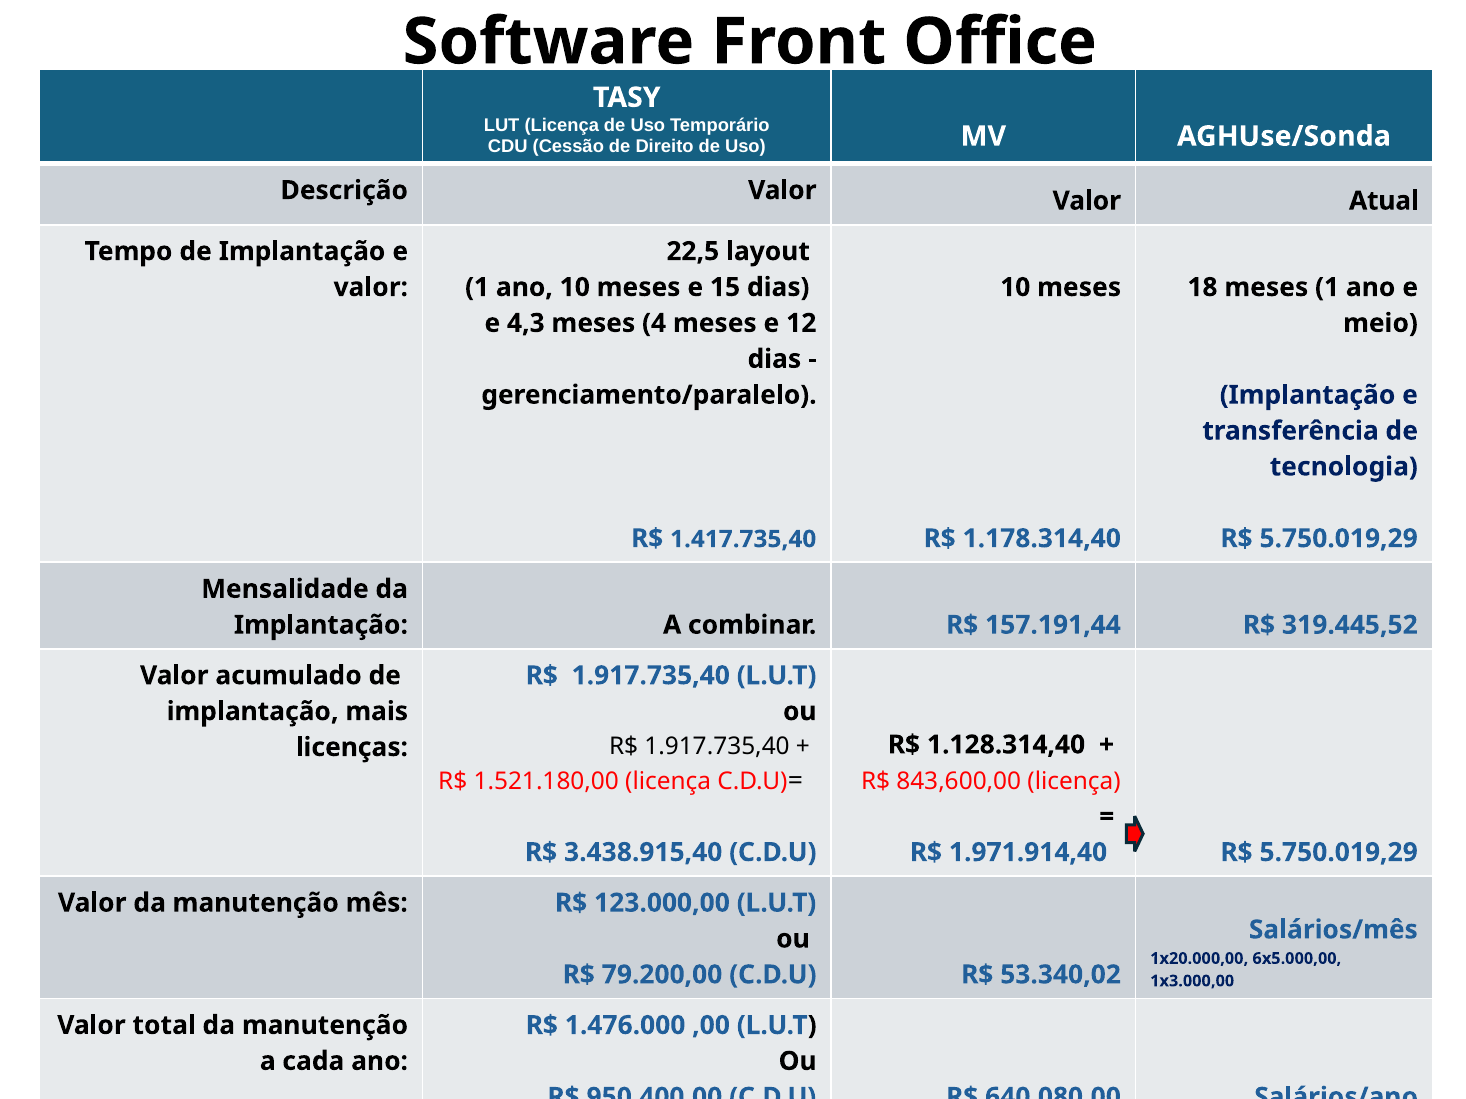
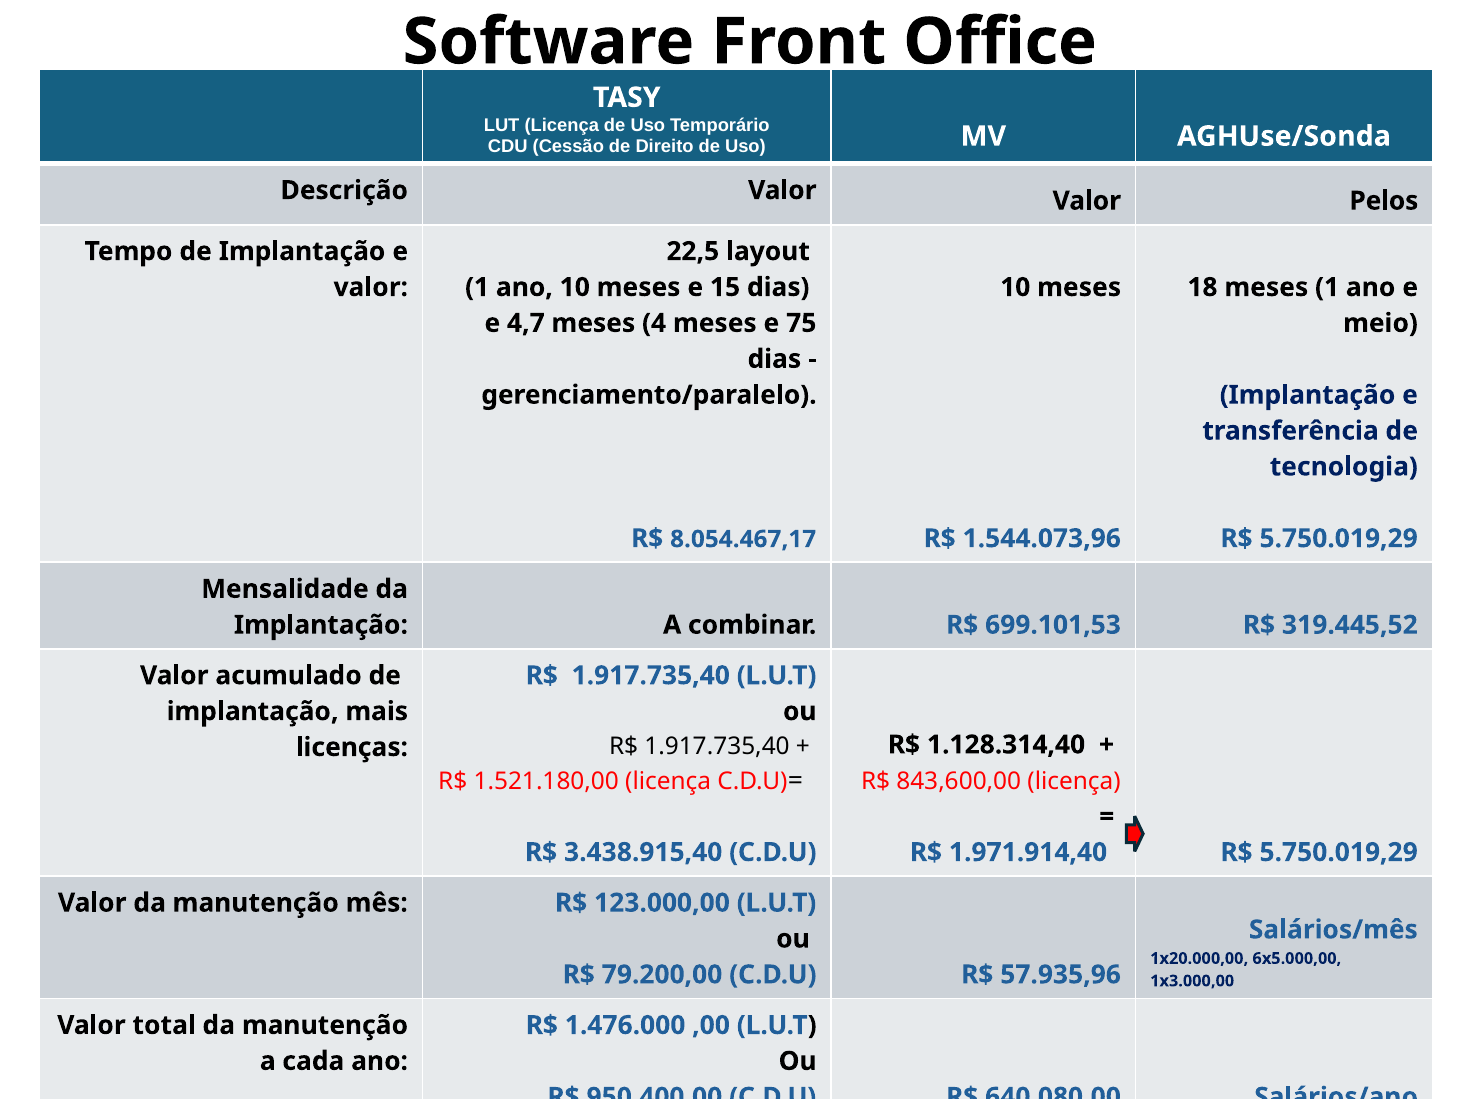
Atual: Atual -> Pelos (1384, 201)
4,3: 4,3 -> 4,7 (526, 323)
12: 12 -> 75 (801, 323)
1.417.735,40: 1.417.735,40 -> 8.054.467,17 (743, 539)
1.178.314,40: 1.178.314,40 -> 1.544.073,96 (1042, 539)
157.191,44: 157.191,44 -> 699.101,53 (1053, 625)
53.340,02: 53.340,02 -> 57.935,96 (1061, 975)
